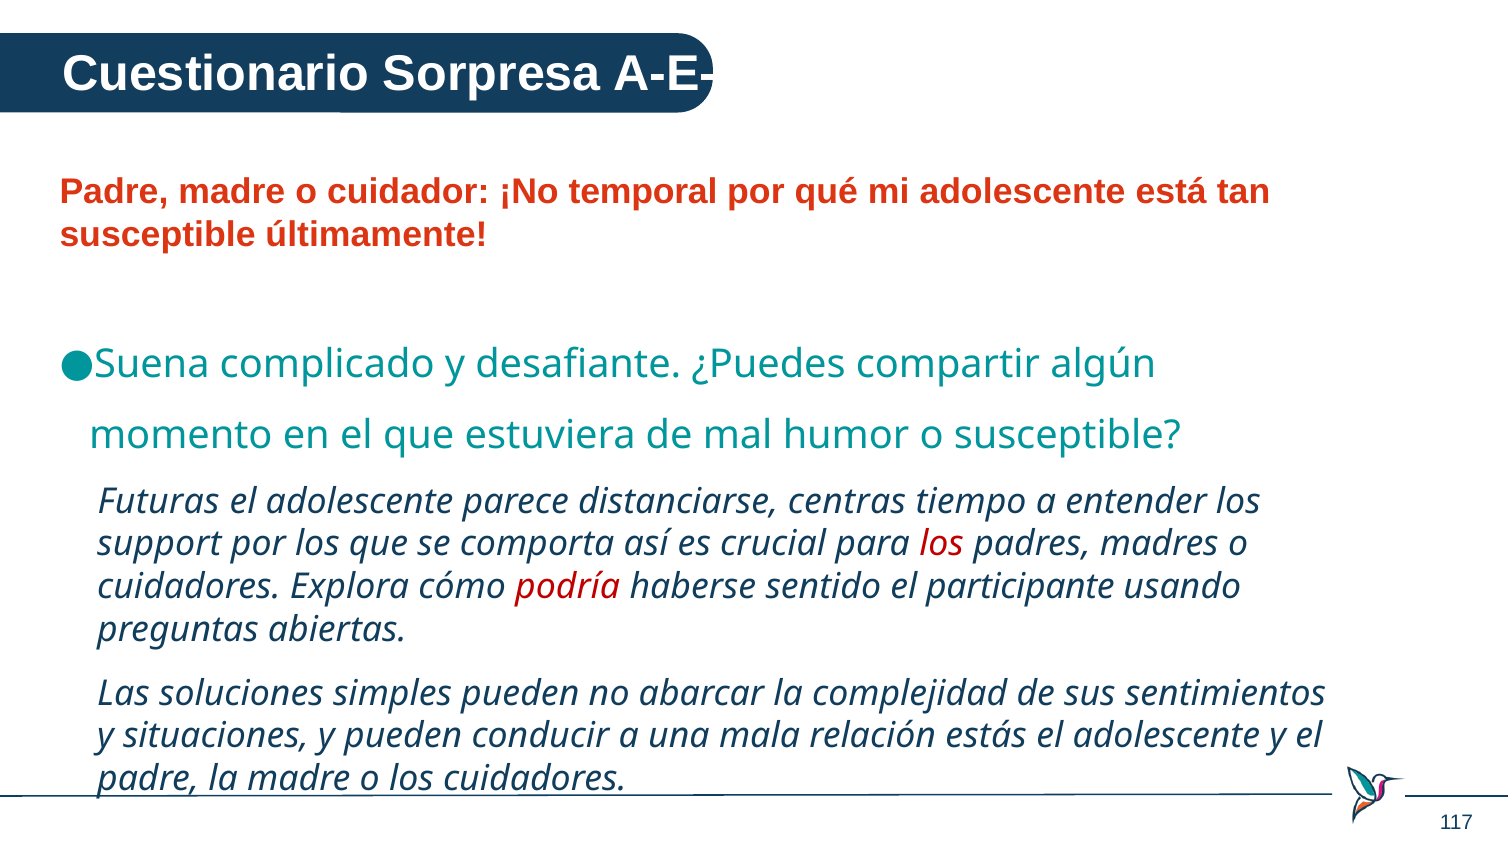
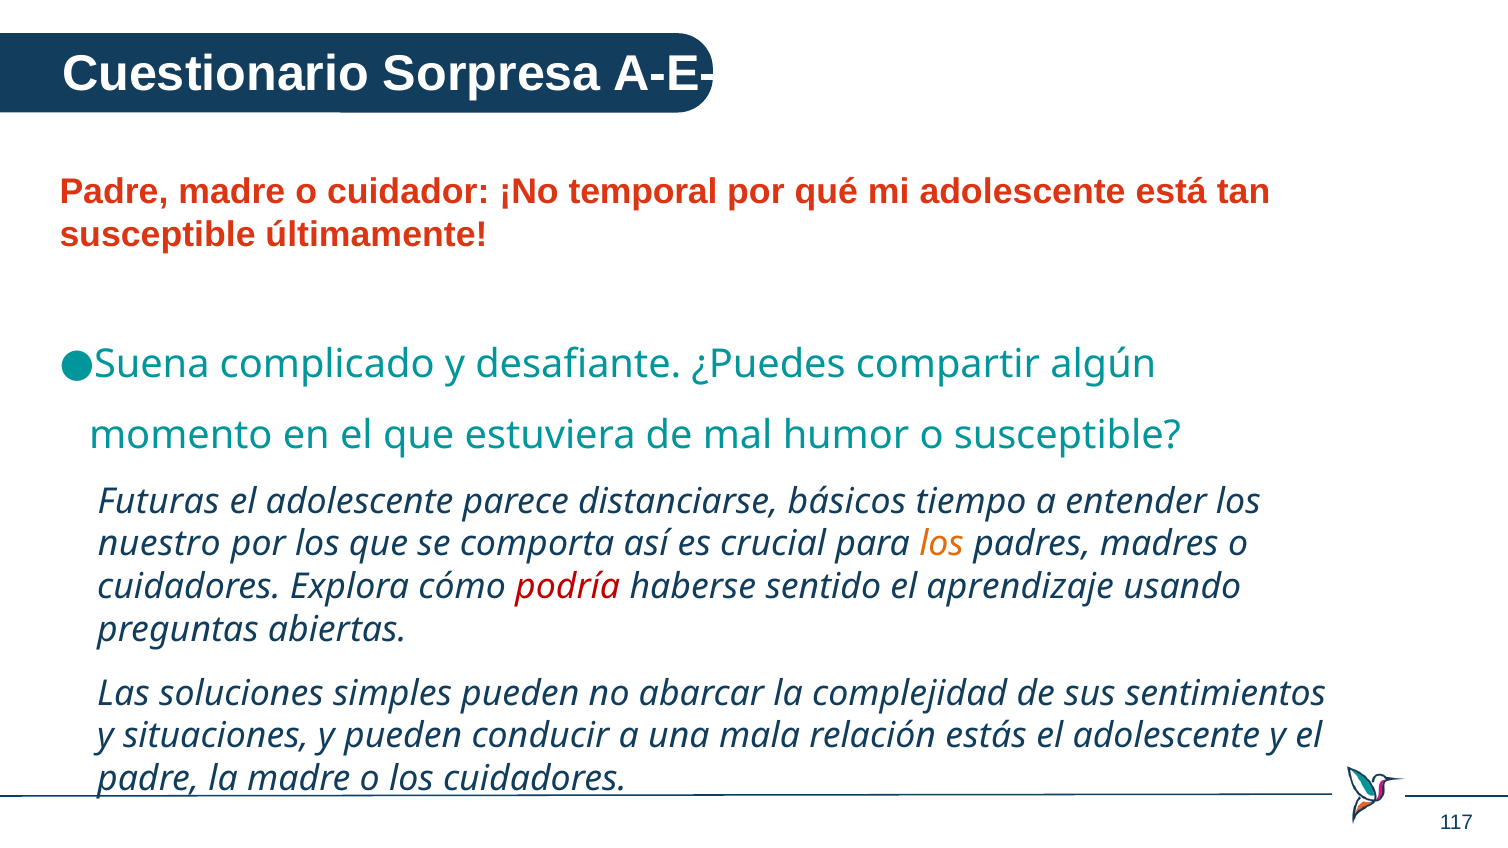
centras: centras -> básicos (847, 502)
support: support -> nuestro (159, 544)
los colour: red -> orange (942, 544)
participante: participante -> aprendizaje (1020, 587)
